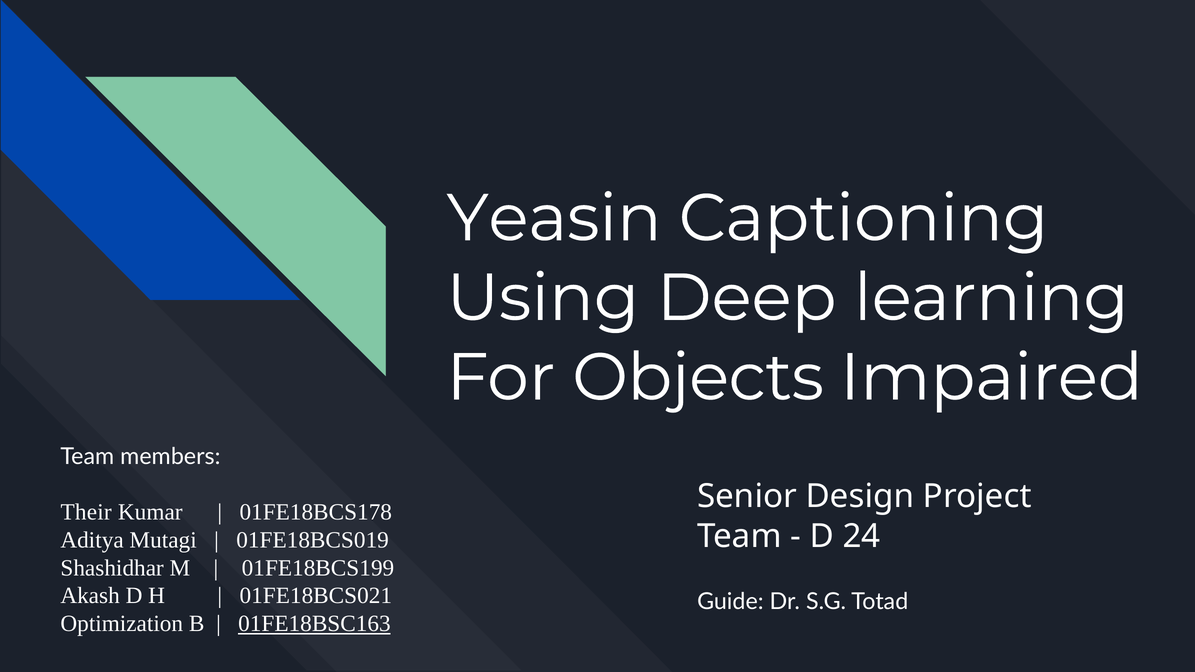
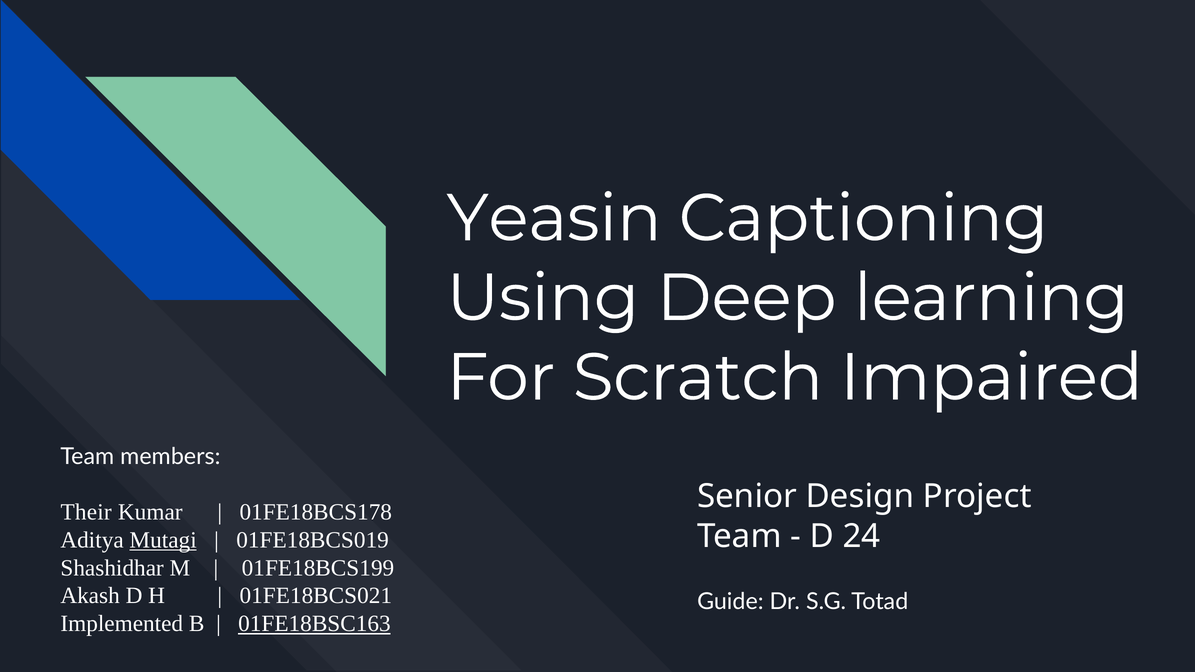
Objects: Objects -> Scratch (698, 378)
Mutagi underline: none -> present (163, 540)
Optimization: Optimization -> Implemented (122, 624)
